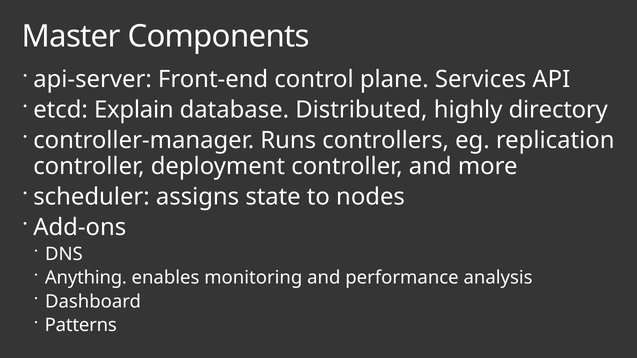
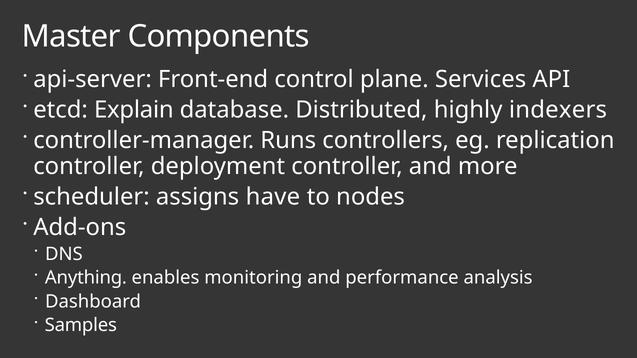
directory: directory -> indexers (558, 110)
state: state -> have (273, 197)
Patterns: Patterns -> Samples (81, 325)
